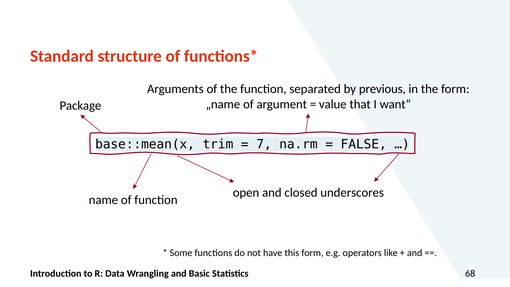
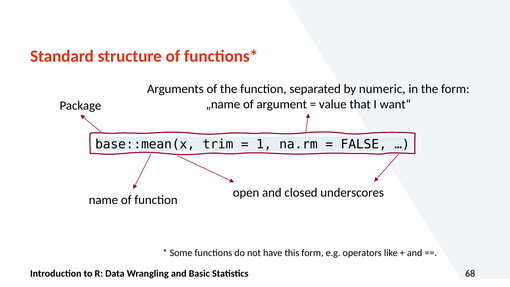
previous: previous -> numeric (382, 89)
7: 7 -> 1 (264, 144)
